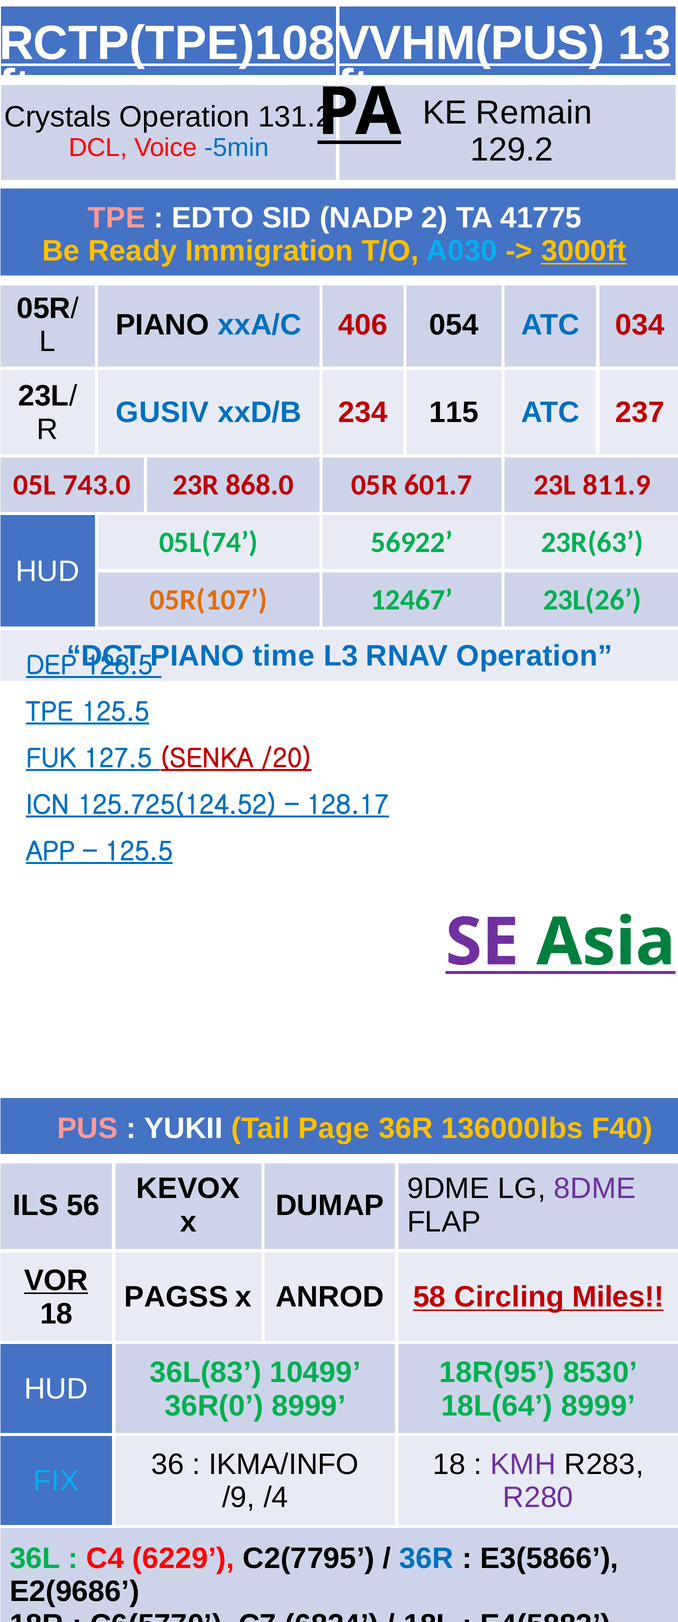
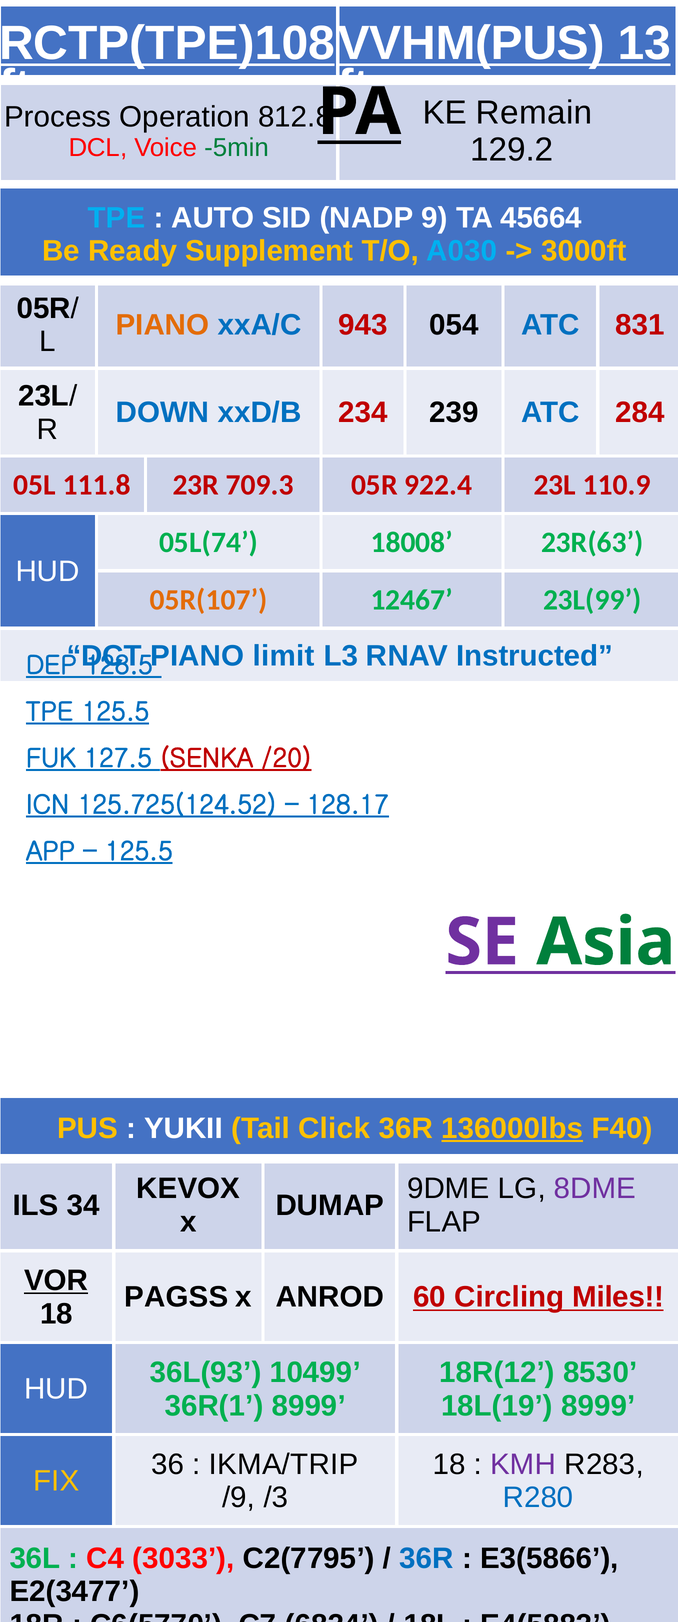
Crystals: Crystals -> Process (58, 117)
131.2: 131.2 -> 812.8 (295, 117)
-5min colour: blue -> green (237, 148)
TPE colour: pink -> light blue (117, 218)
EDTO: EDTO -> AUTO (213, 218)
2: 2 -> 9 (435, 218)
41775: 41775 -> 45664 (541, 218)
Immigration: Immigration -> Supplement (269, 251)
3000ft underline: present -> none (584, 251)
PIANO colour: black -> orange (162, 325)
406: 406 -> 943 (363, 325)
034: 034 -> 831 (640, 325)
GUSIV: GUSIV -> DOWN (162, 413)
115: 115 -> 239 (454, 413)
237: 237 -> 284 (640, 413)
743.0: 743.0 -> 111.8 (97, 485)
868.0: 868.0 -> 709.3 (260, 485)
601.7: 601.7 -> 922.4 (438, 485)
811.9: 811.9 -> 110.9 (617, 485)
56922: 56922 -> 18008 (412, 543)
23L(26: 23L(26 -> 23L(99 (592, 600)
time: time -> limit (284, 656)
RNAV Operation: Operation -> Instructed (535, 656)
PUS colour: pink -> yellow (87, 1128)
Page: Page -> Click (334, 1128)
136000lbs underline: none -> present (512, 1128)
56: 56 -> 34 (83, 1205)
58: 58 -> 60 (429, 1297)
36L(83: 36L(83 -> 36L(93 (206, 1373)
18R(95: 18R(95 -> 18R(12 (497, 1373)
36R(0: 36R(0 -> 36R(1 (214, 1406)
18L(64: 18L(64 -> 18L(19 (497, 1406)
IKMA/INFO: IKMA/INFO -> IKMA/TRIP (284, 1465)
FIX colour: light blue -> yellow (56, 1481)
/4: /4 -> /3 (276, 1498)
R280 colour: purple -> blue (538, 1498)
6229: 6229 -> 3033 (183, 1559)
E2(9686: E2(9686 -> E2(3477 (74, 1592)
